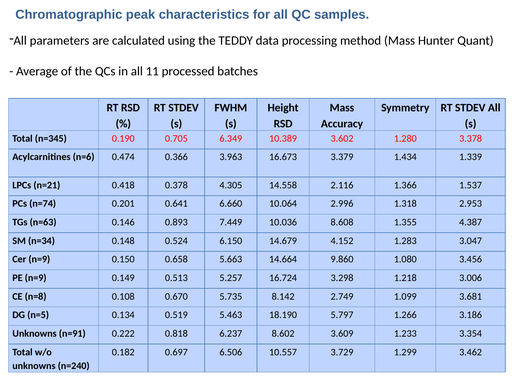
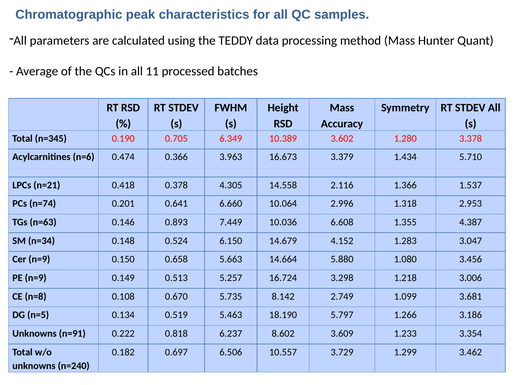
1.339: 1.339 -> 5.710 (471, 157)
8.608: 8.608 -> 6.608 (342, 222)
9.860: 9.860 -> 5.880 (342, 260)
